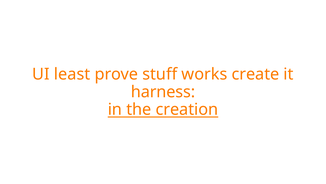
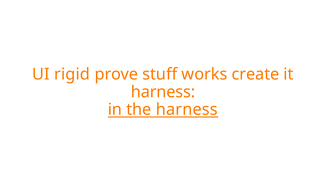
least: least -> rigid (72, 74)
the creation: creation -> harness (187, 109)
